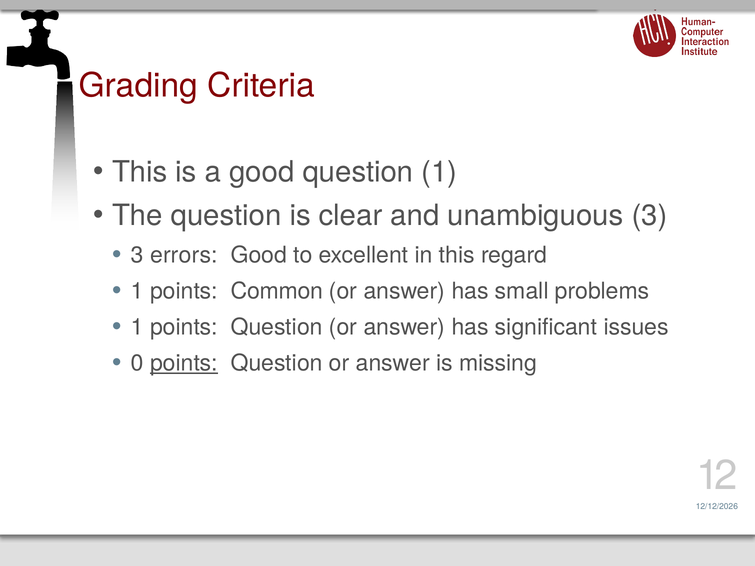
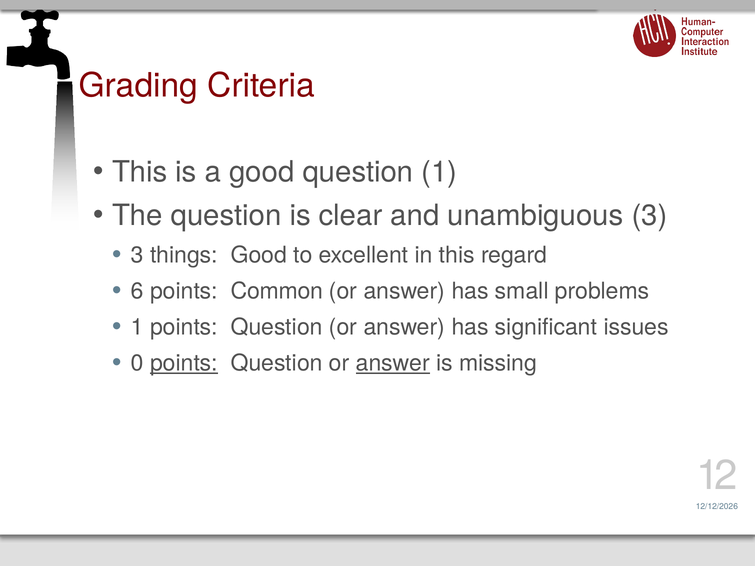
errors: errors -> things (184, 255)
1: 1 -> 6 (137, 291)
answer underline: none -> present (393, 363)
